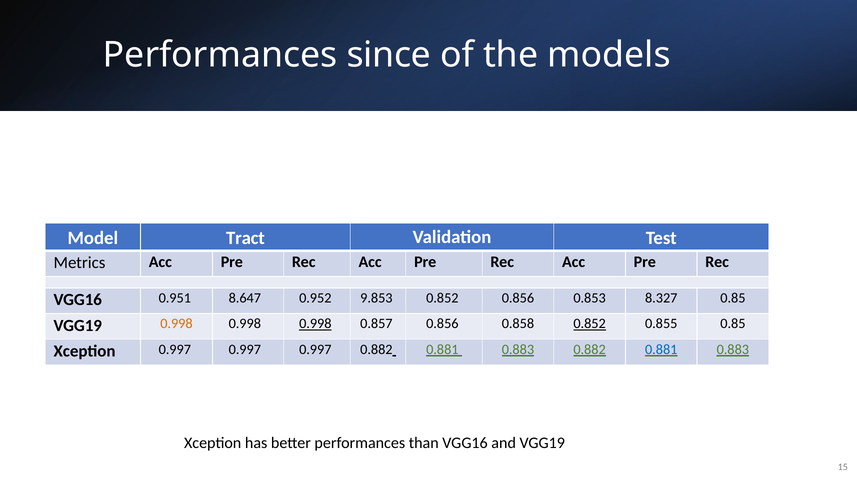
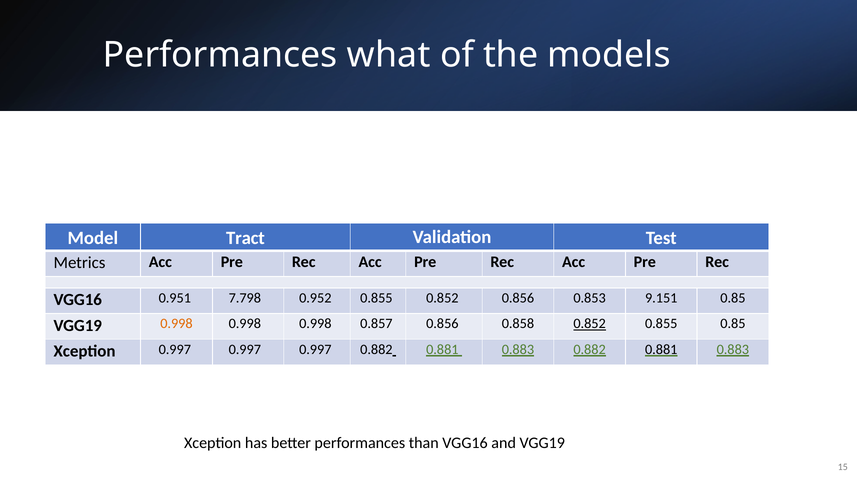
since: since -> what (389, 55)
8.647: 8.647 -> 7.798 (245, 298)
0.952 9.853: 9.853 -> 0.855 (376, 298)
8.327: 8.327 -> 9.151 (661, 298)
0.998 underline: present -> none (315, 324)
0.881 colour: blue -> black (661, 349)
